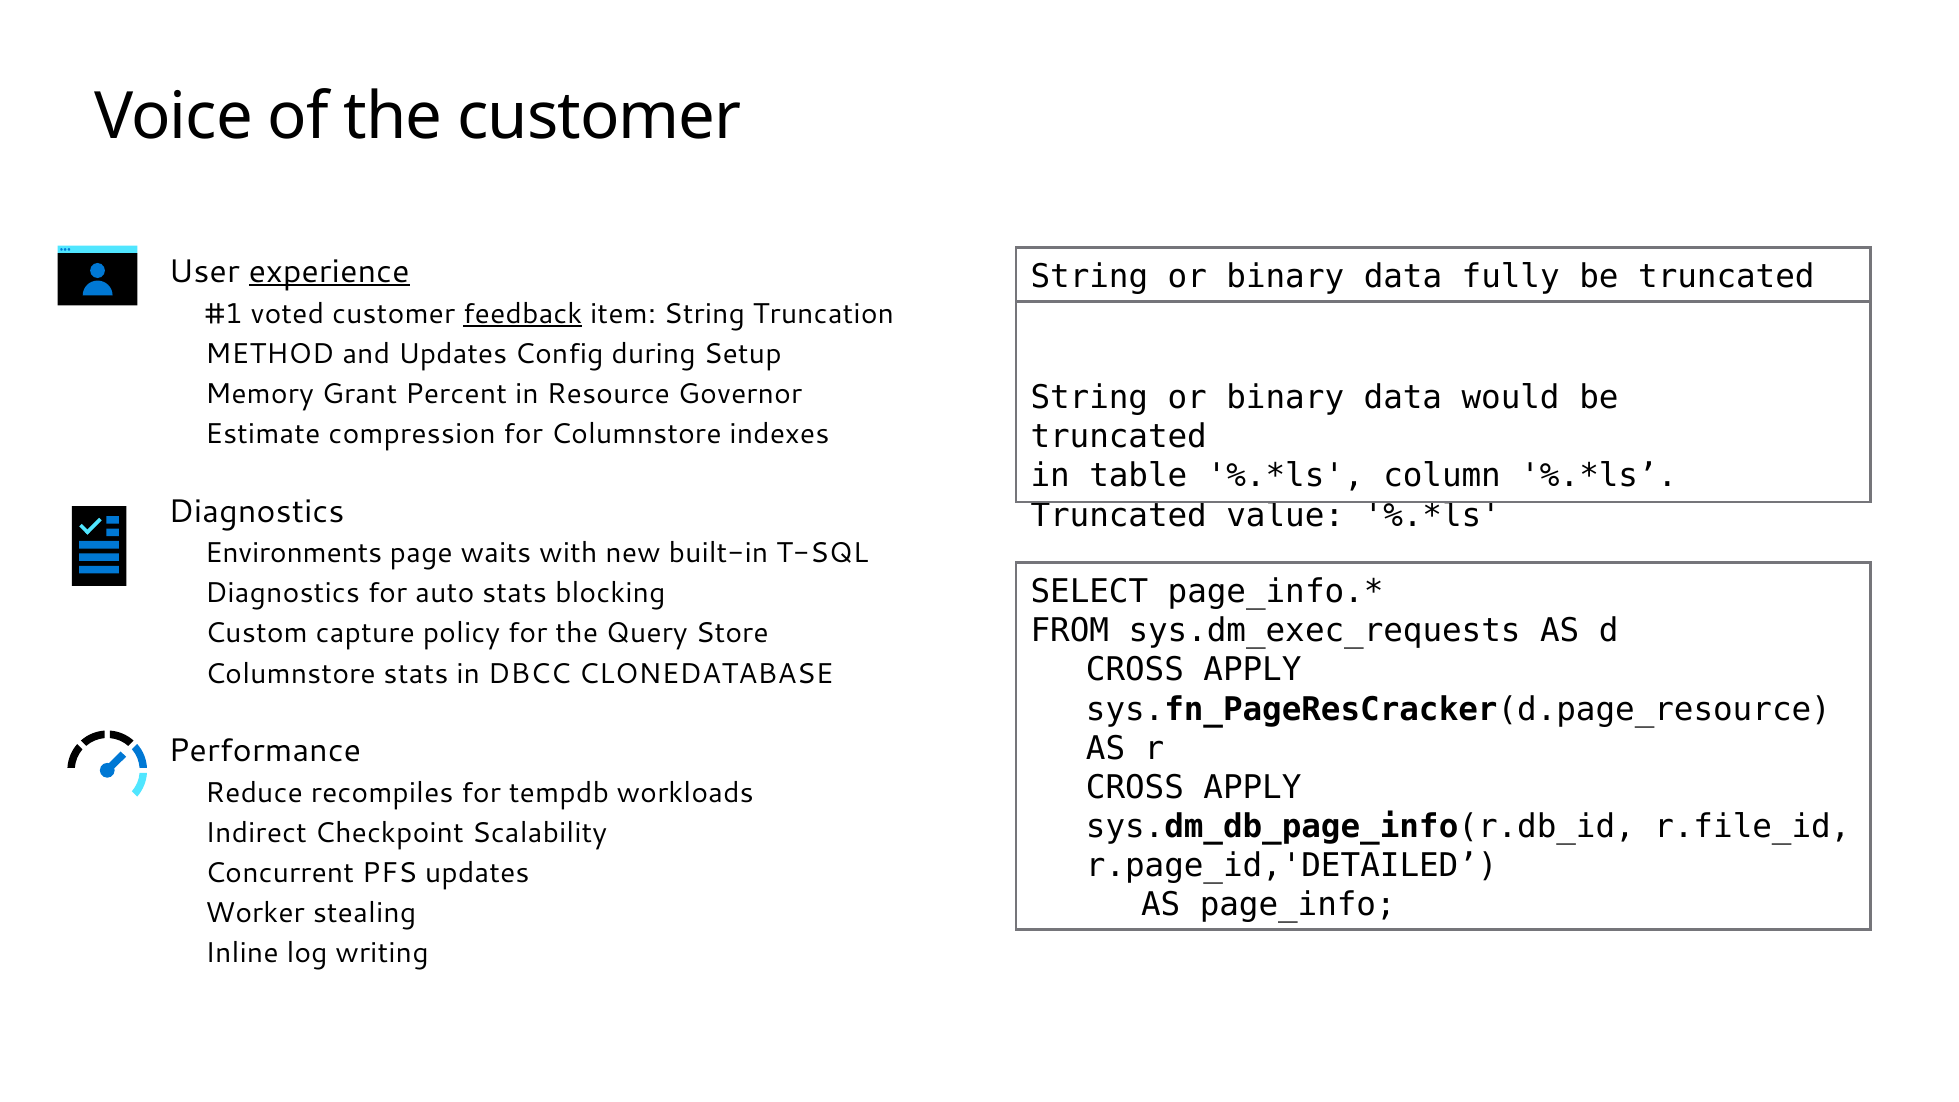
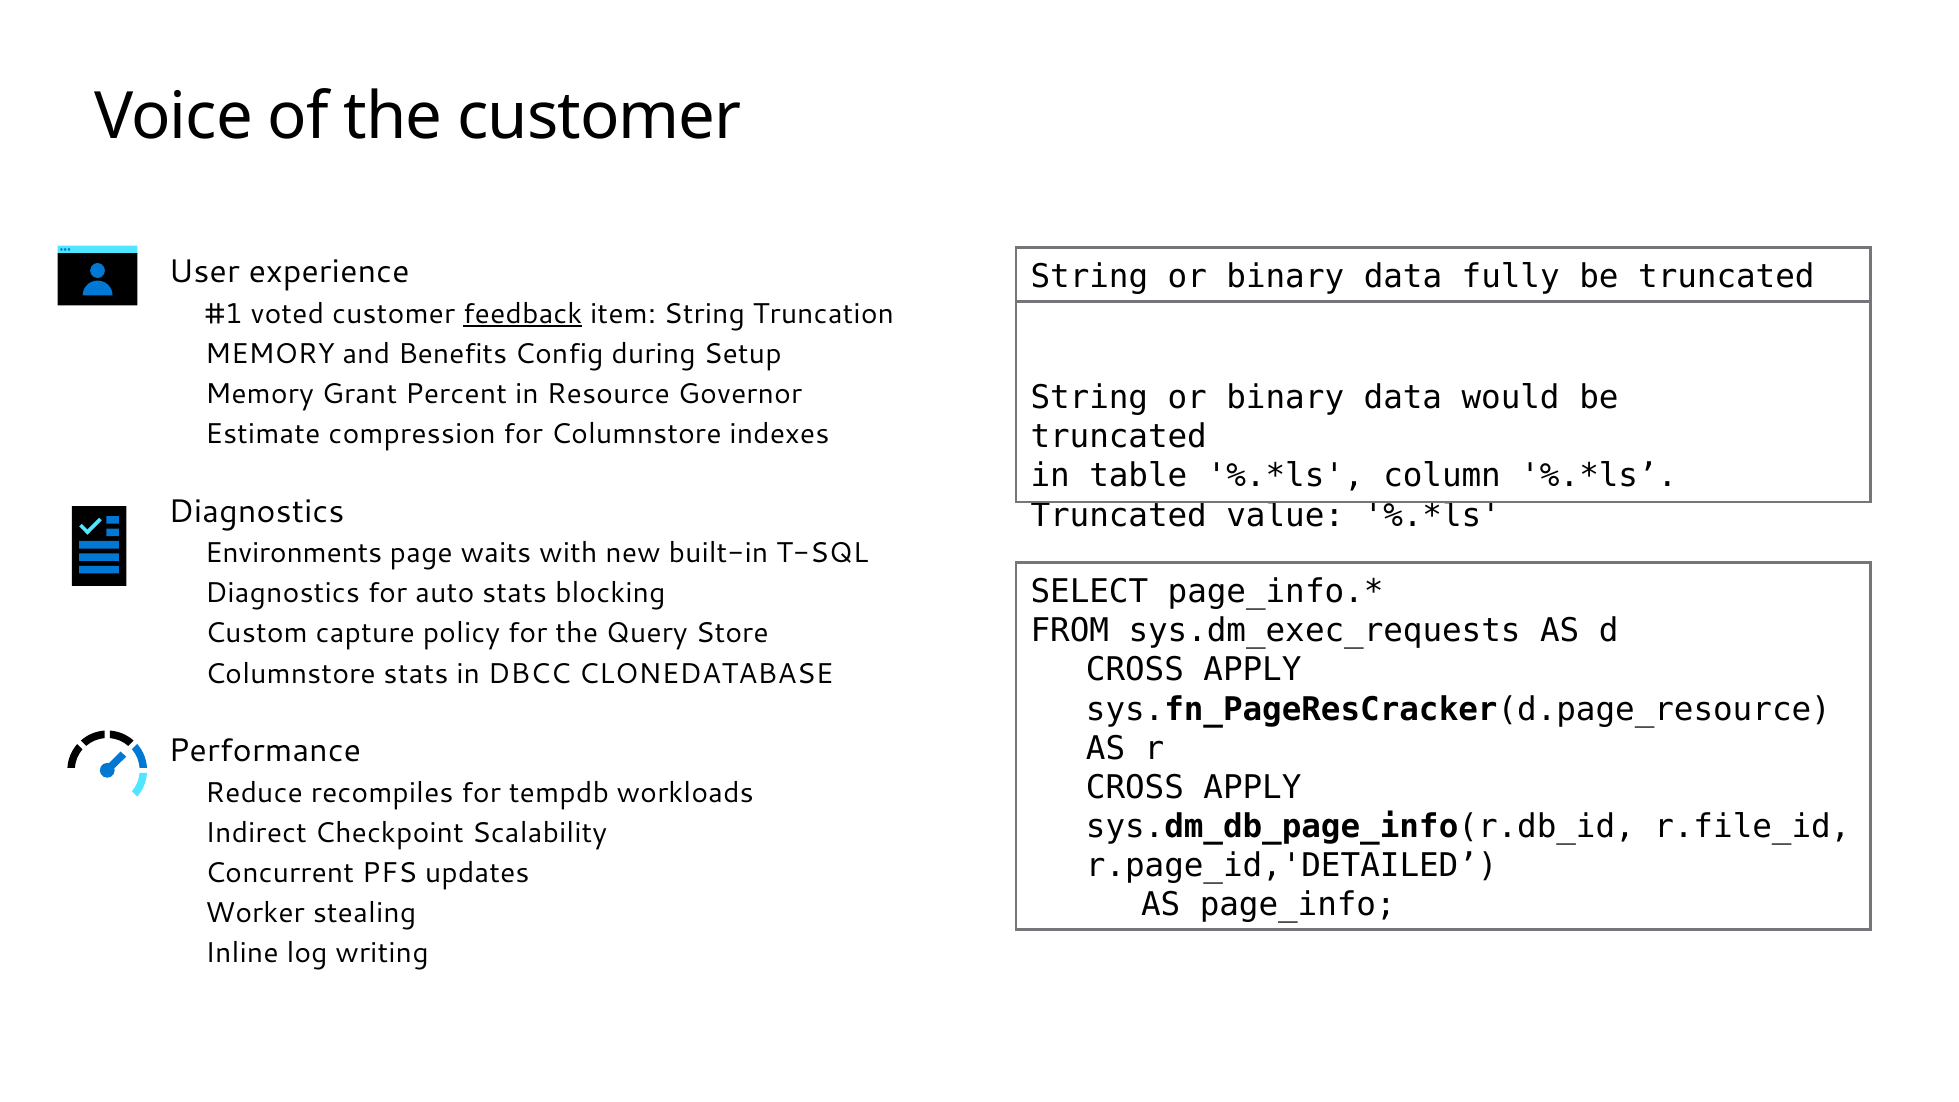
experience underline: present -> none (329, 271)
METHOD: METHOD -> MEMORY (270, 354)
and Updates: Updates -> Benefits (453, 354)
